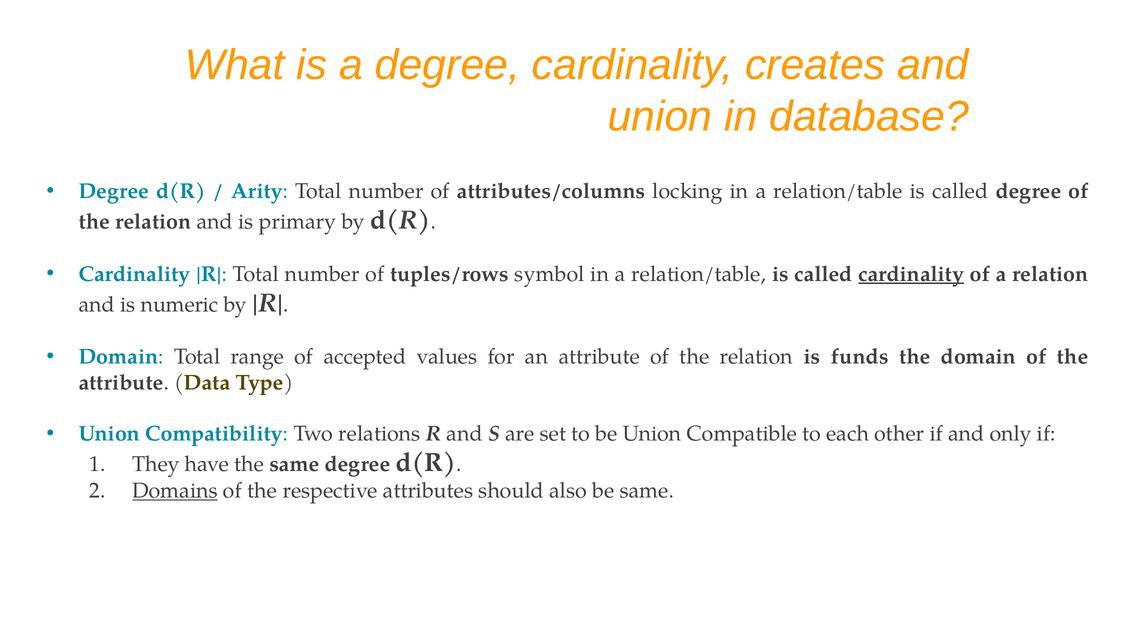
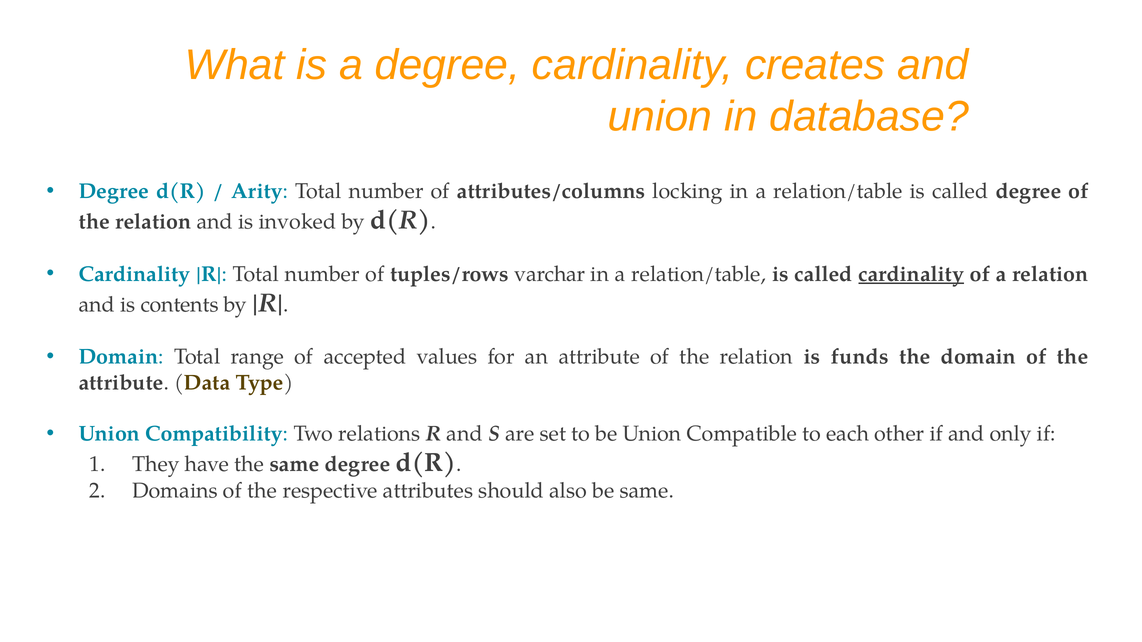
primary: primary -> invoked (298, 222)
symbol: symbol -> varchar (550, 274)
numeric: numeric -> contents (180, 305)
Domains underline: present -> none (175, 491)
